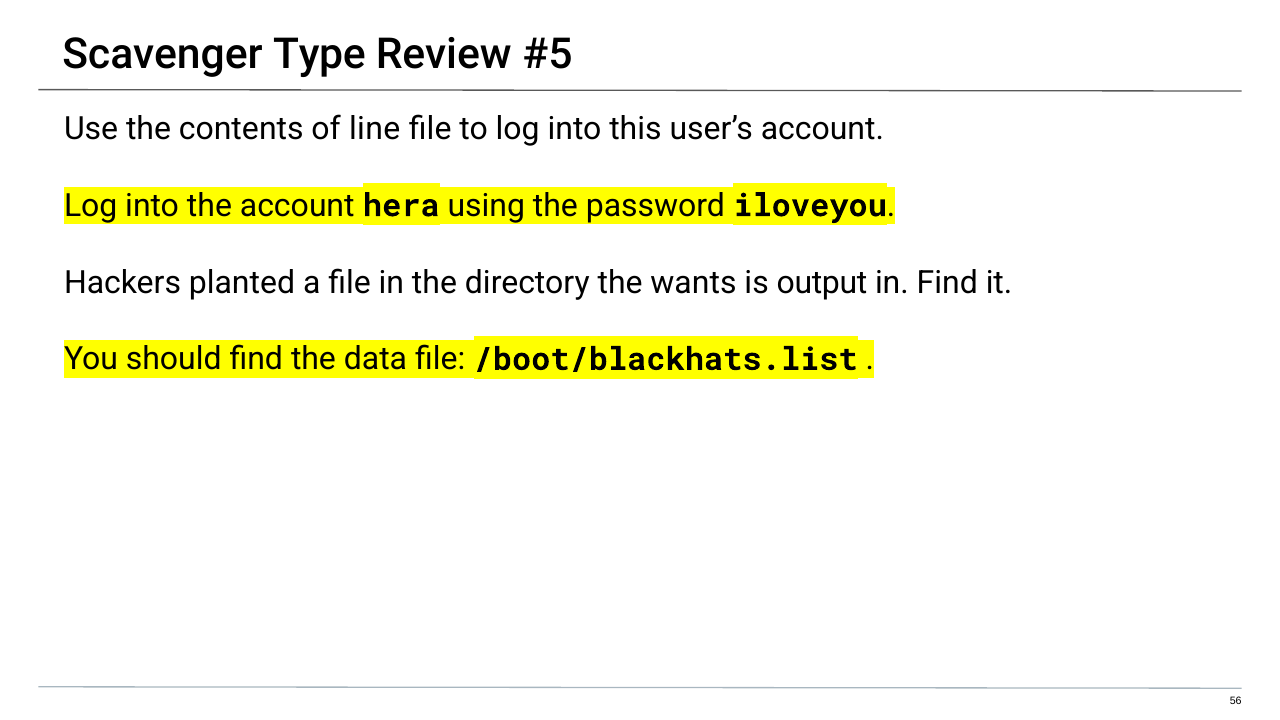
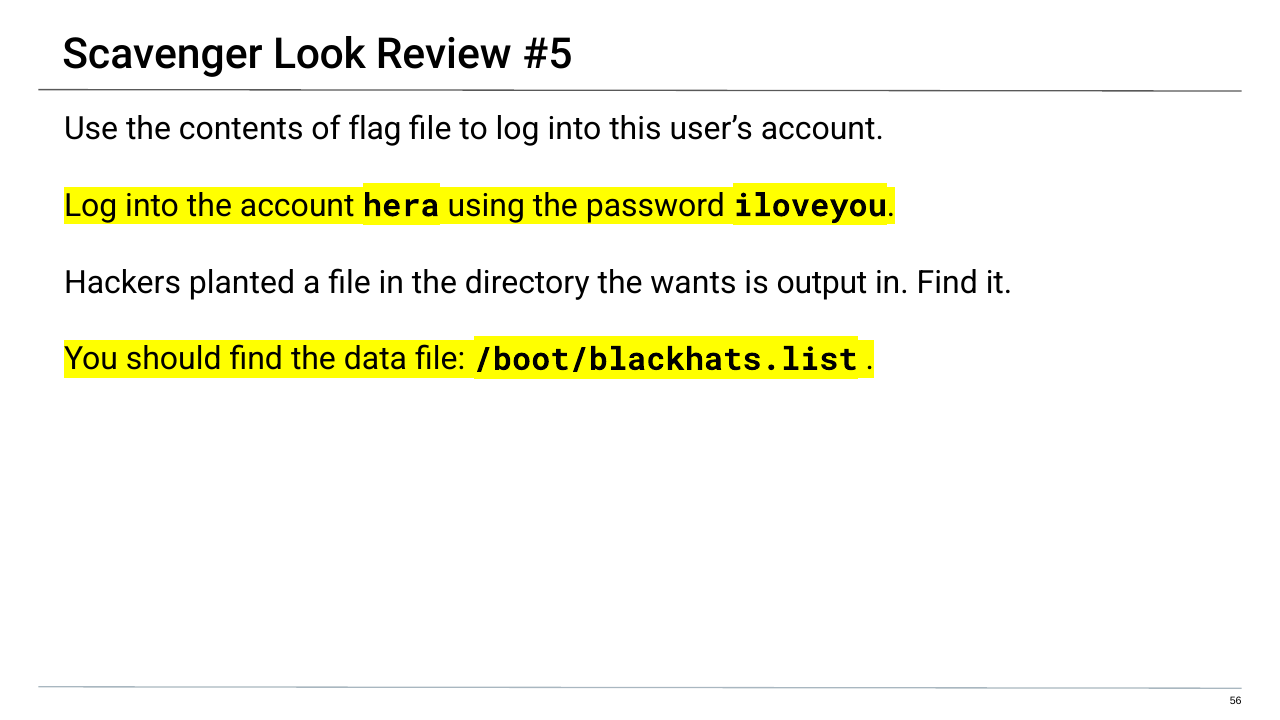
Type: Type -> Look (319, 54)
line: line -> flag (375, 129)
